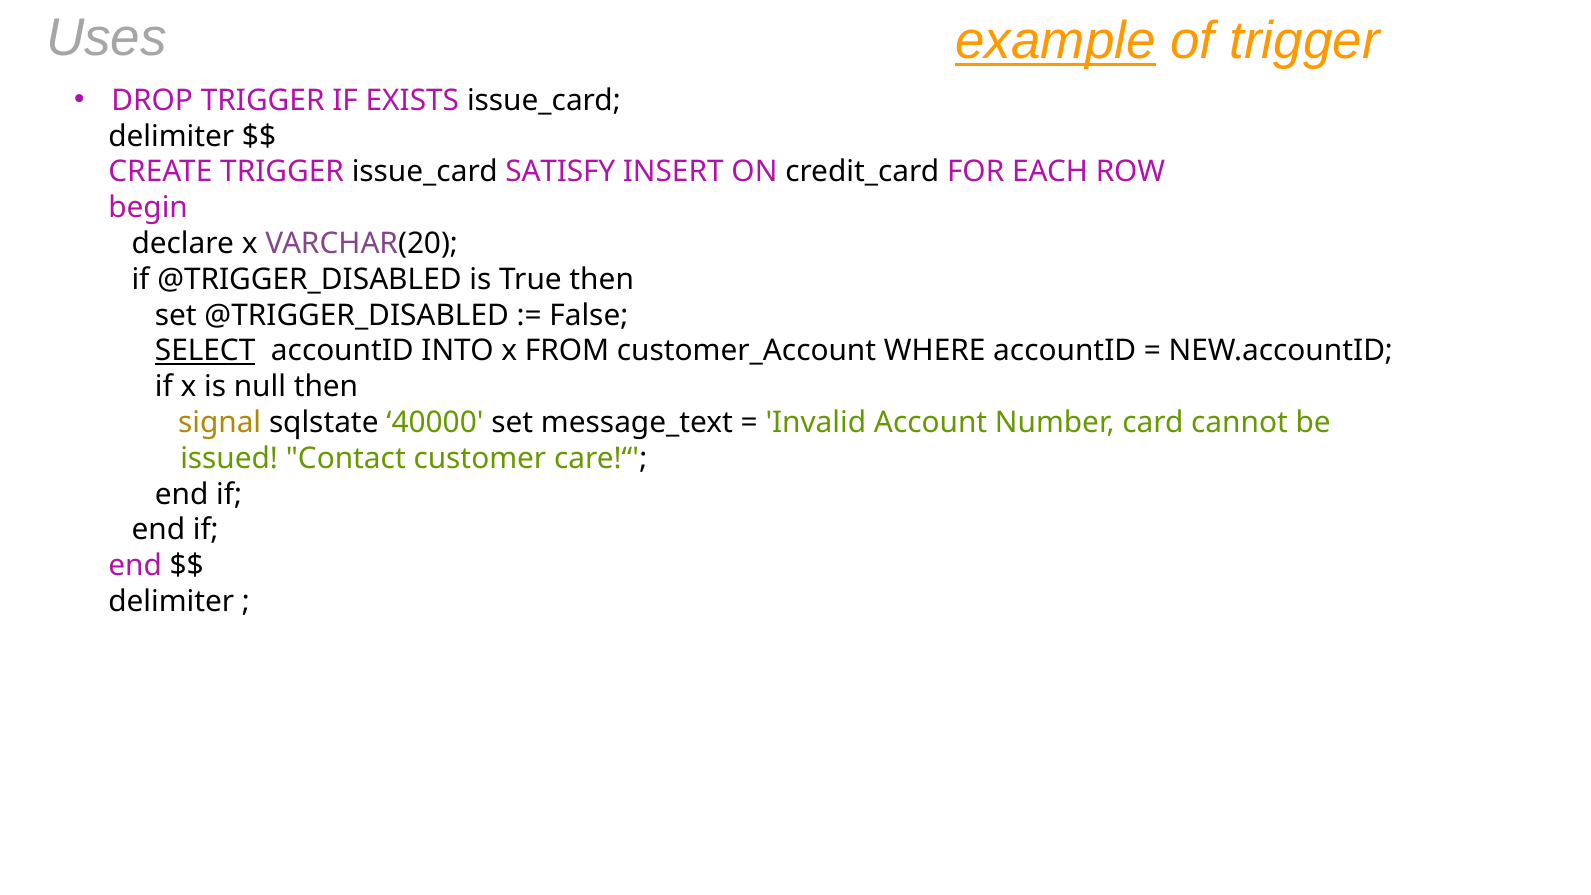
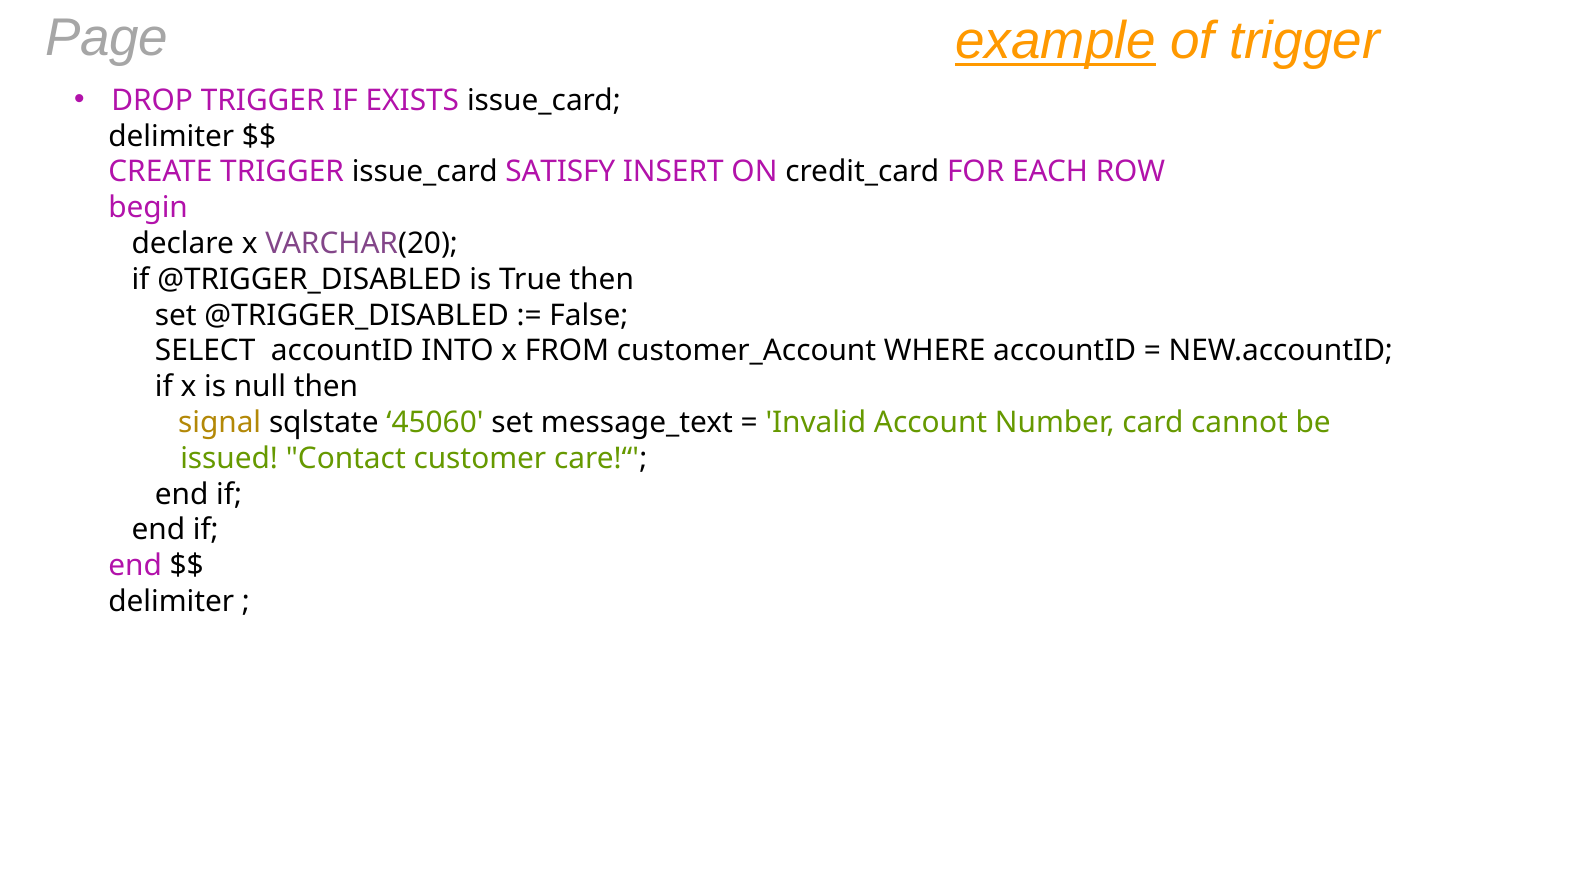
Uses: Uses -> Page (107, 38)
SELECT underline: present -> none (205, 351)
40000: 40000 -> 45060 (435, 423)
